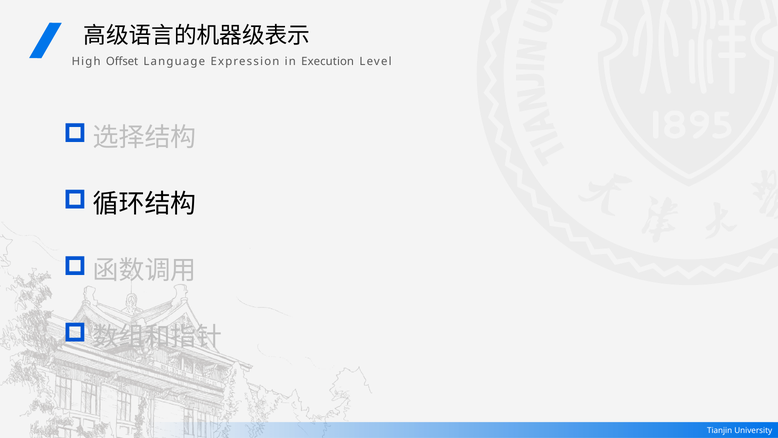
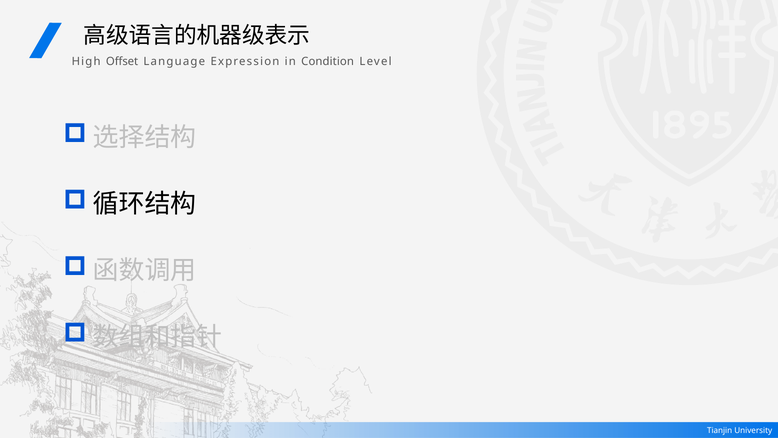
Execution: Execution -> Condition (328, 62)
